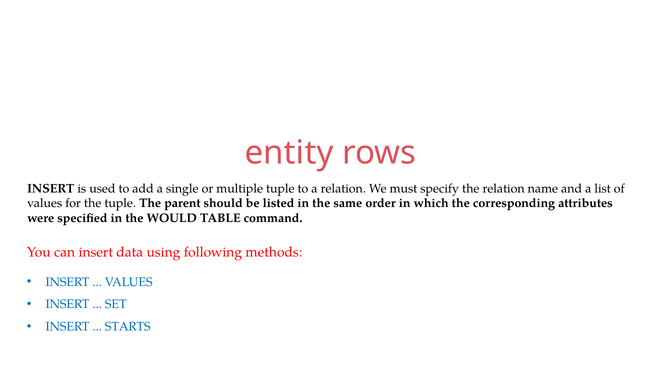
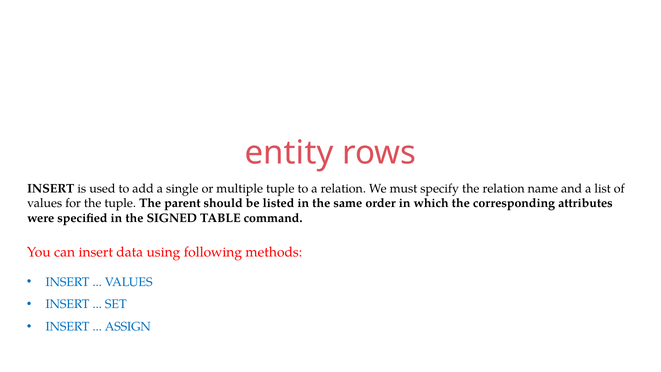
WOULD: WOULD -> SIGNED (172, 218)
STARTS: STARTS -> ASSIGN (128, 327)
